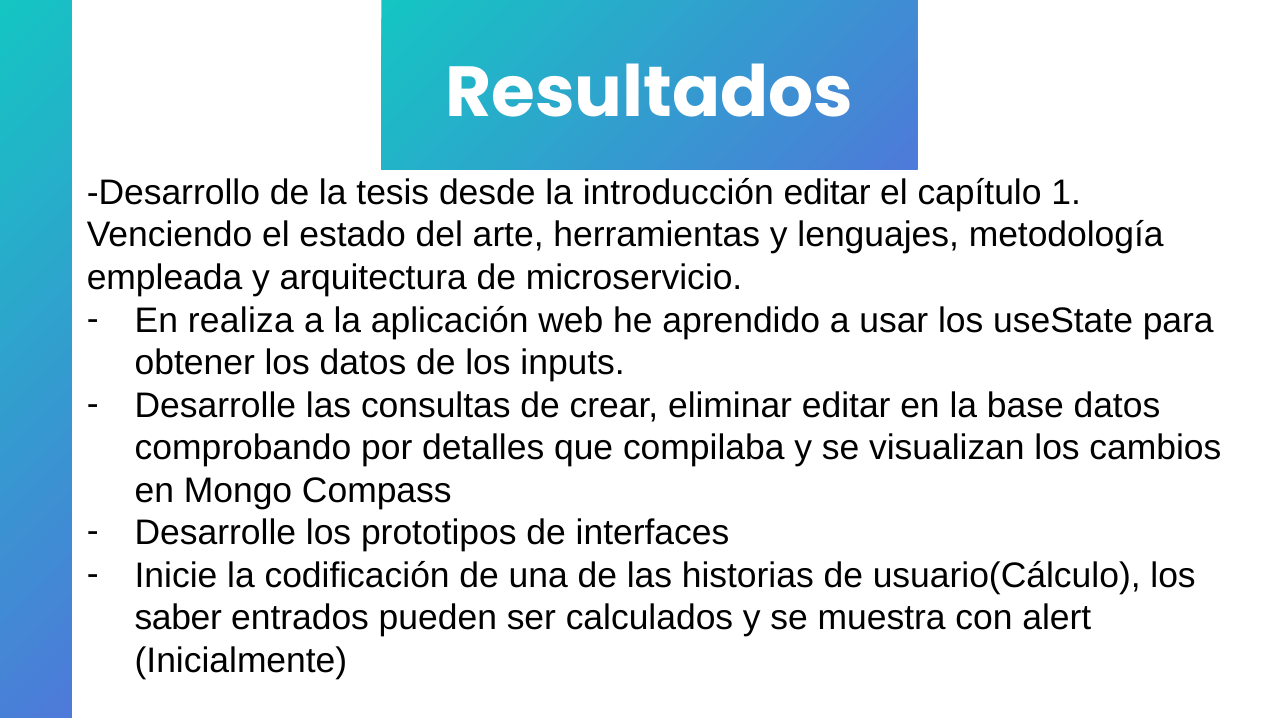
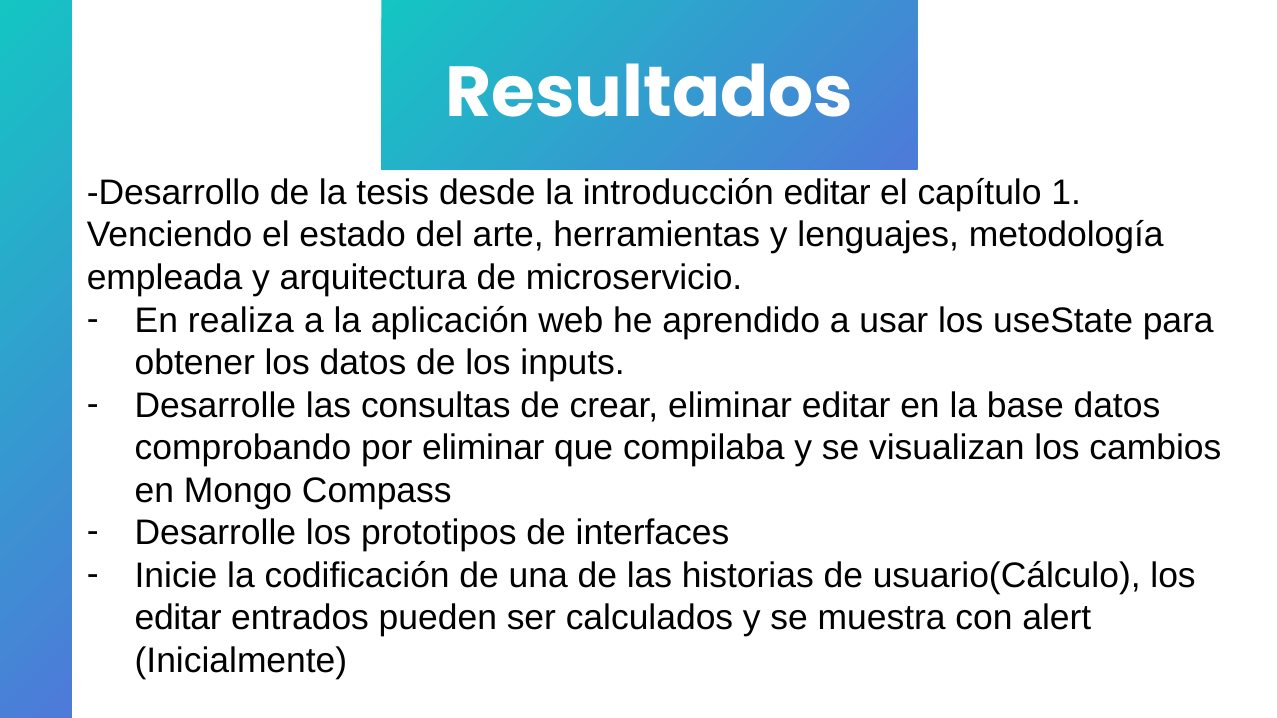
por detalles: detalles -> eliminar (483, 448)
saber: saber -> editar (178, 618)
